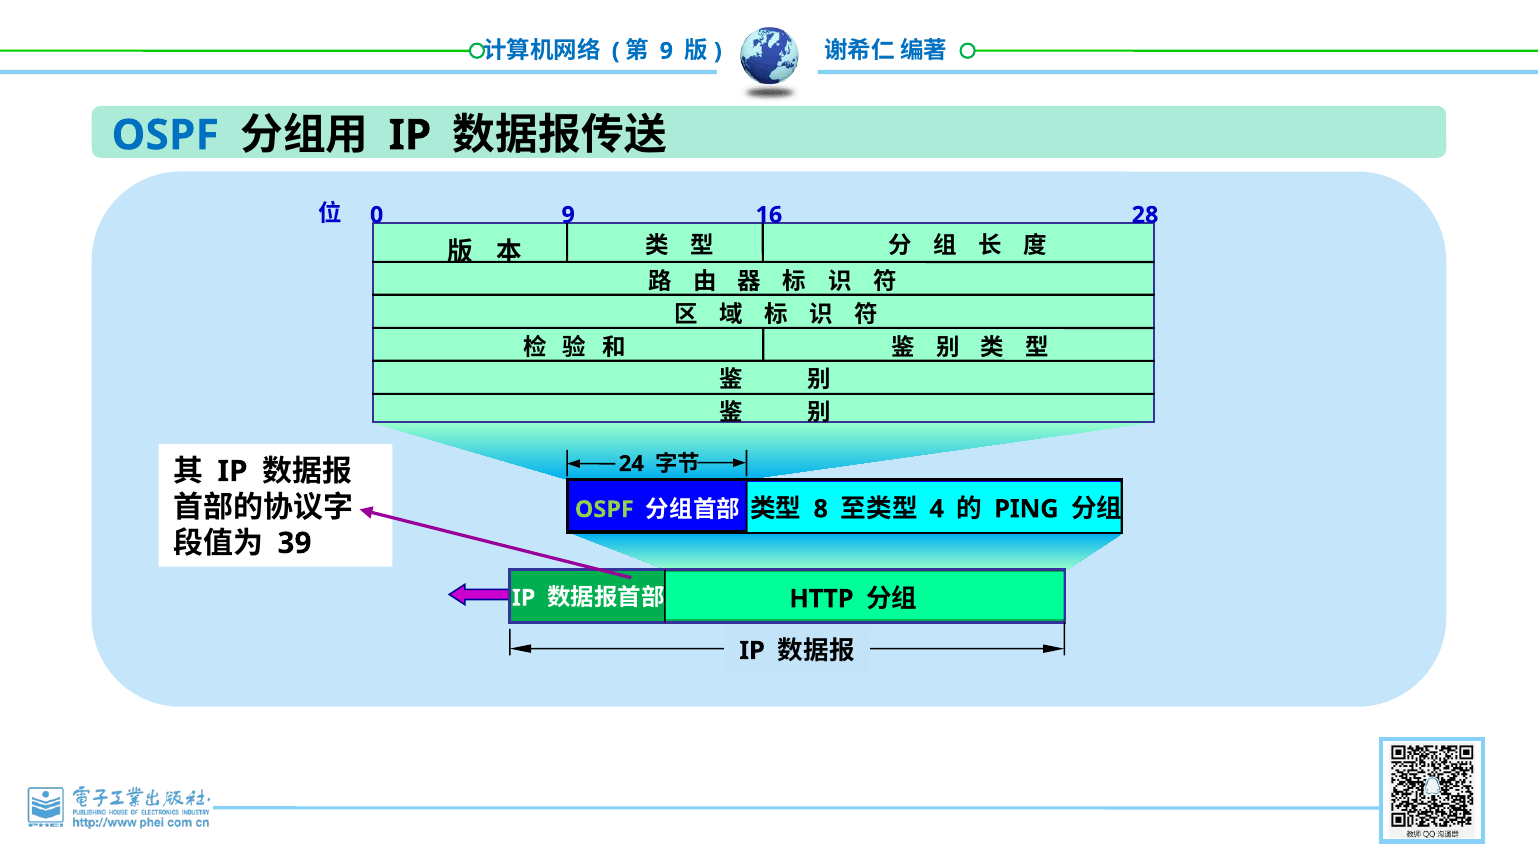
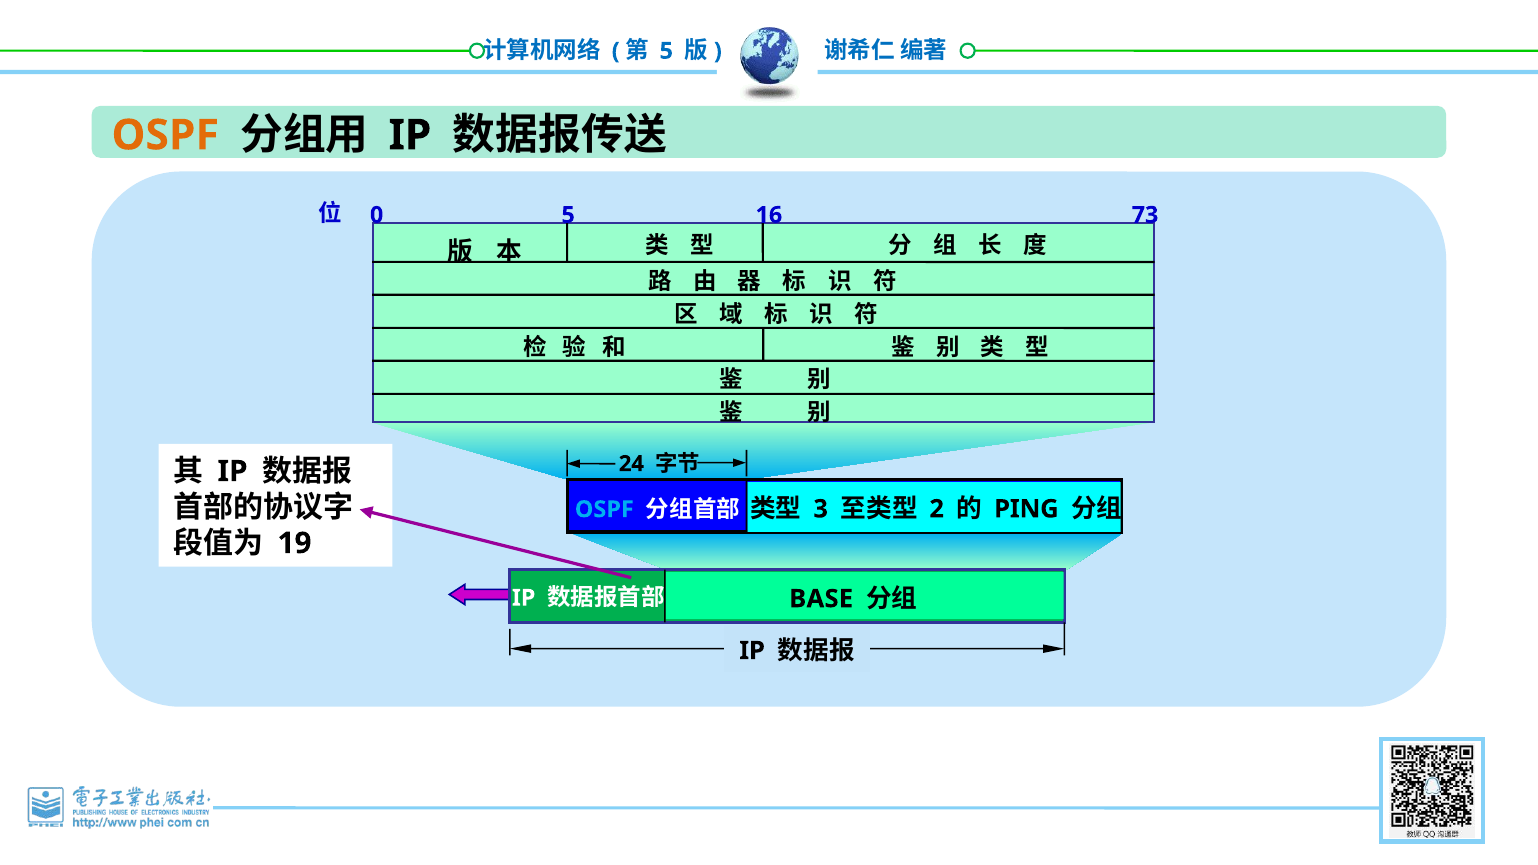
9: 9 -> 5 (666, 51)
OSPF colour: blue -> orange (165, 135)
0 9: 9 -> 5 (568, 215)
28: 28 -> 73 (1145, 215)
8: 8 -> 3 (821, 509)
4: 4 -> 2 (937, 509)
OSPF colour: light green -> light blue (604, 510)
39: 39 -> 19 (295, 543)
HTTP: HTTP -> BASE (821, 599)
